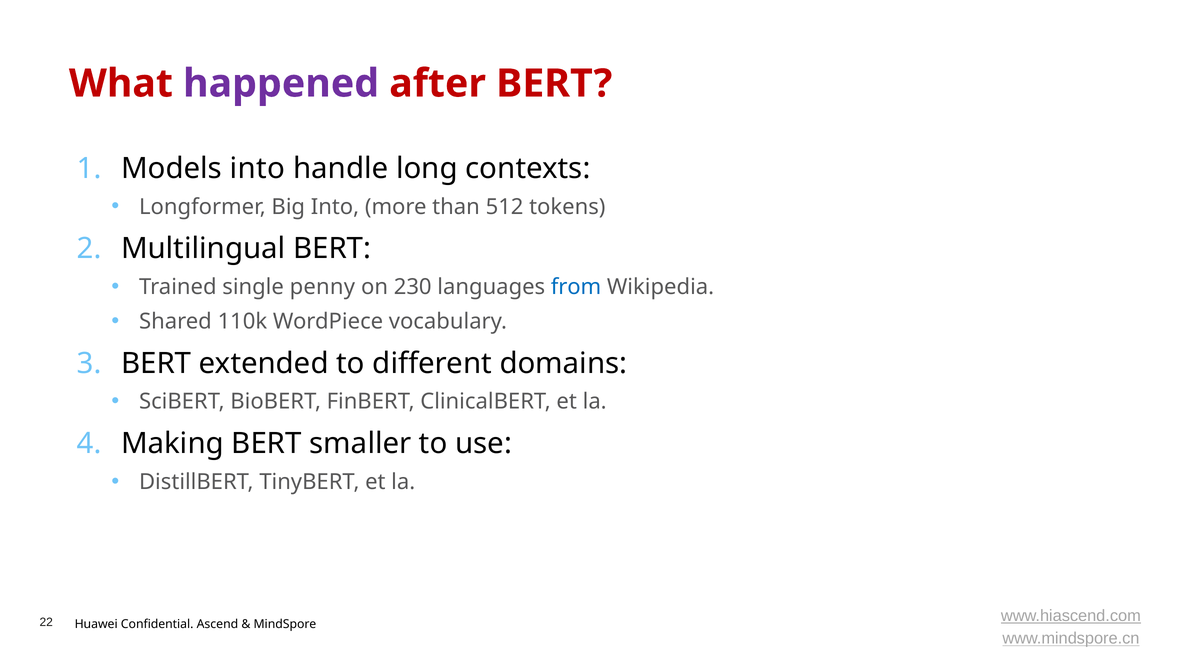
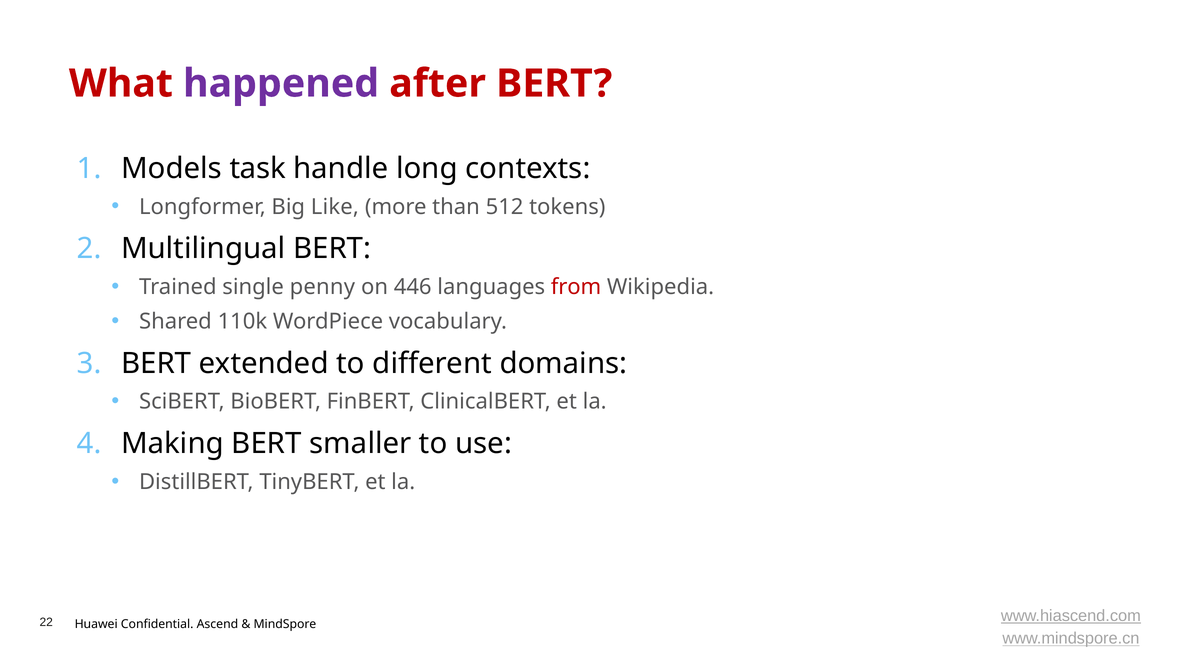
Models into: into -> task (258, 169)
Big Into: Into -> Like (335, 207)
230: 230 -> 446 (413, 287)
from colour: blue -> red (576, 287)
